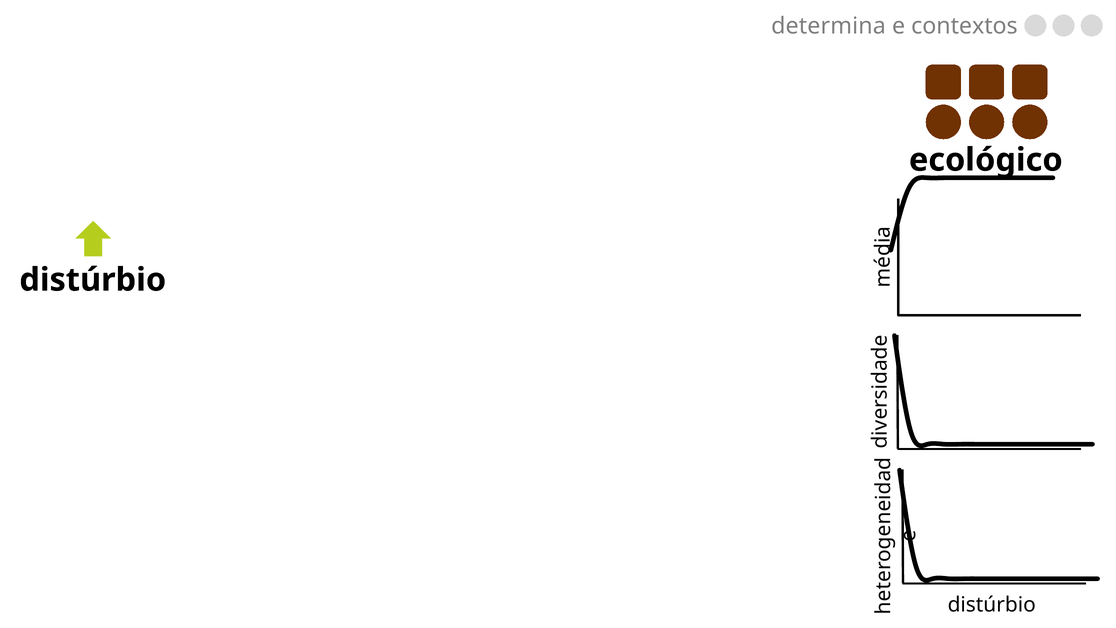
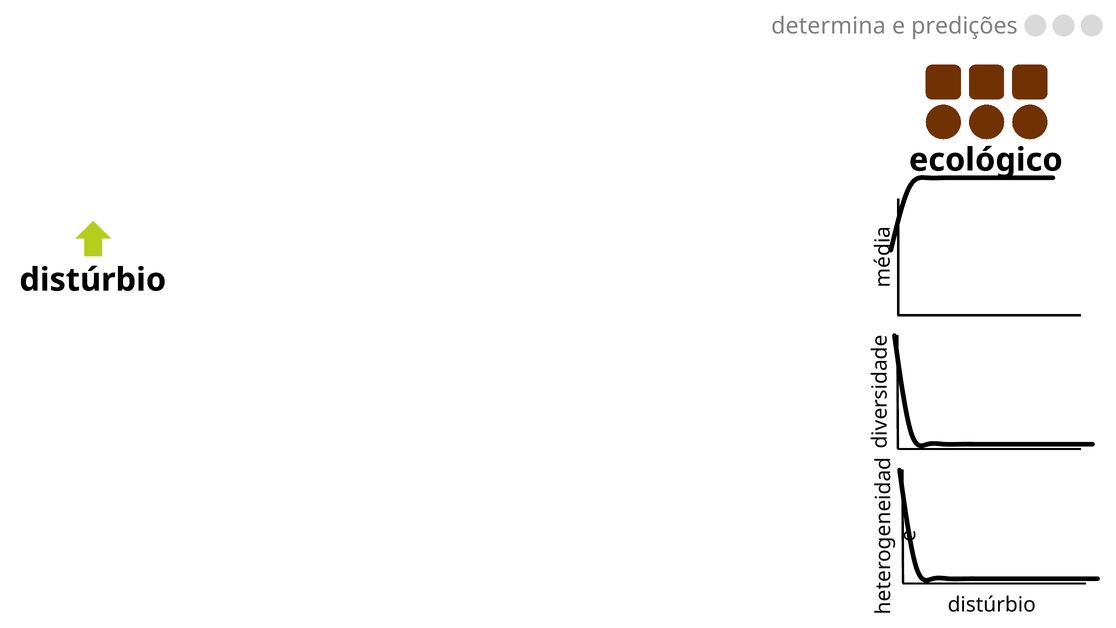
contextos: contextos -> predições (964, 26)
